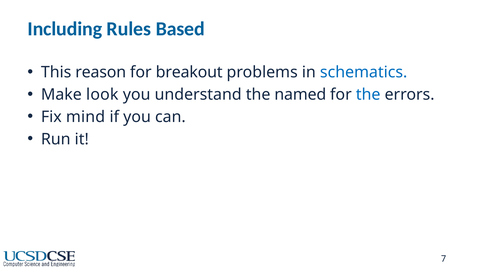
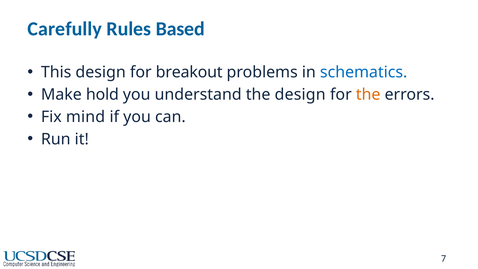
Including: Including -> Carefully (65, 29)
This reason: reason -> design (101, 72)
look: look -> hold (102, 95)
the named: named -> design (300, 95)
the colour: blue -> orange (368, 95)
